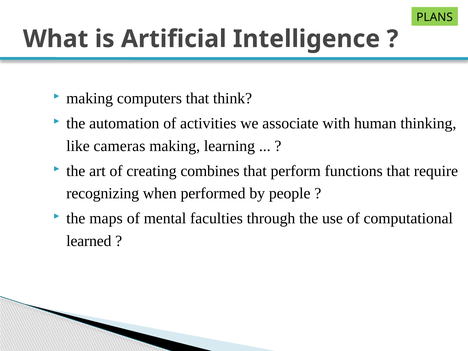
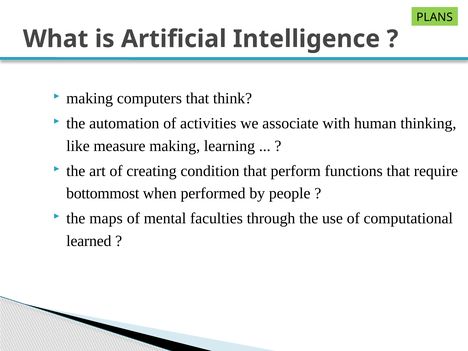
cameras: cameras -> measure (120, 146)
combines: combines -> condition (210, 171)
recognizing: recognizing -> bottommost (103, 193)
